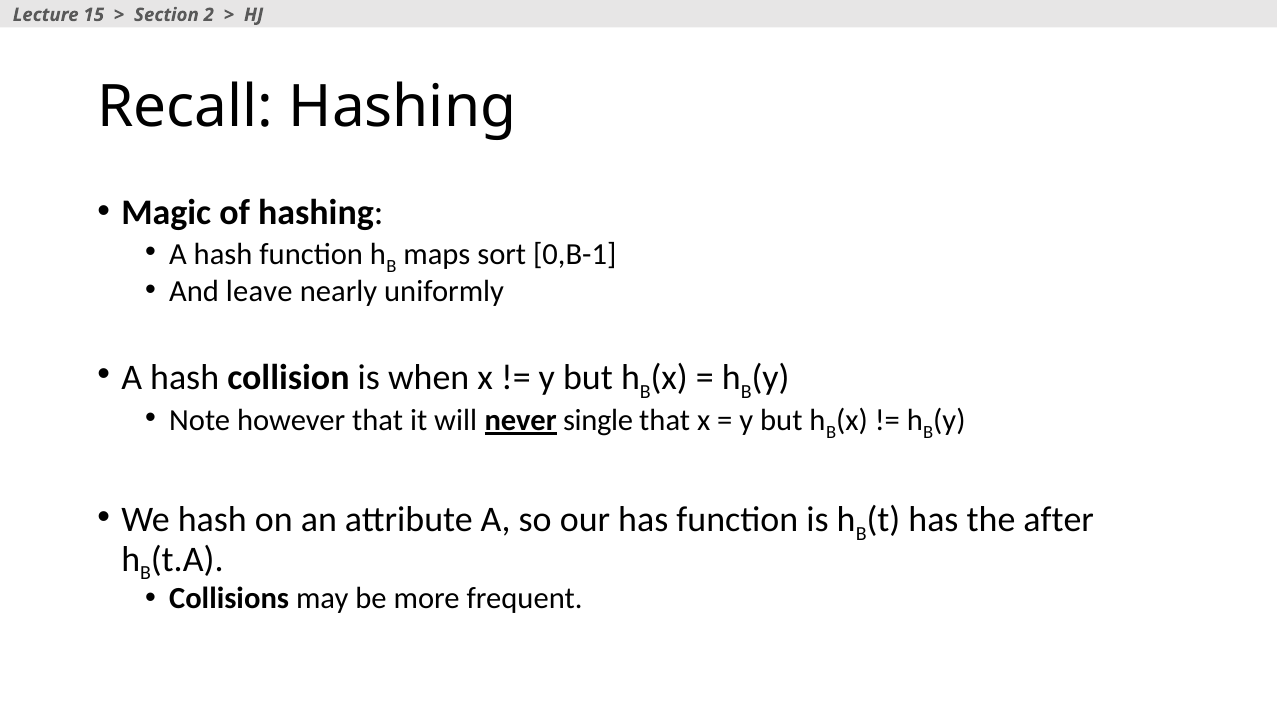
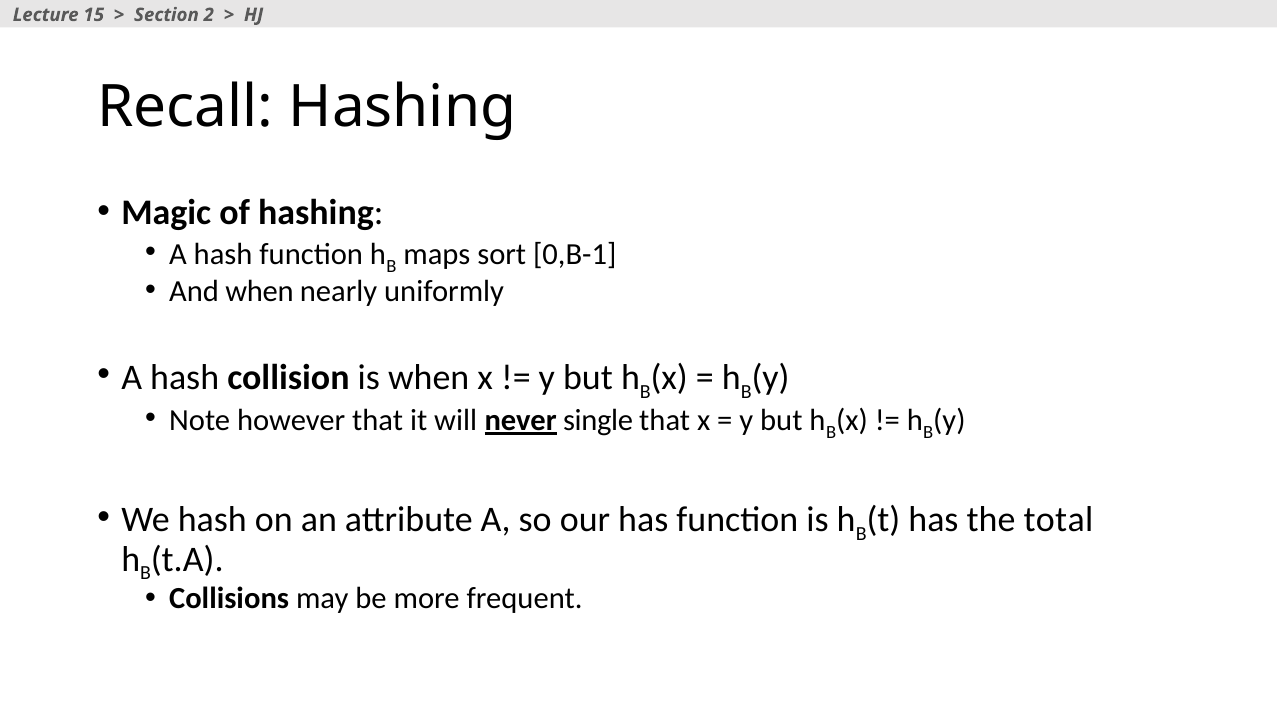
And leave: leave -> when (260, 291)
after: after -> total (1058, 520)
